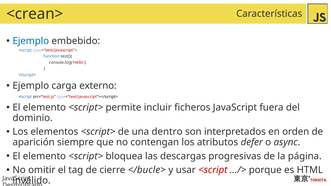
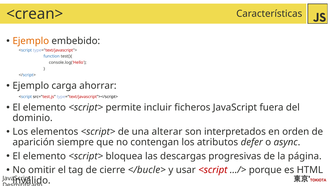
Ejemplo colour: blue -> orange (31, 41)
externo: externo -> ahorrar (98, 86)
dentro: dentro -> alterar (167, 132)
